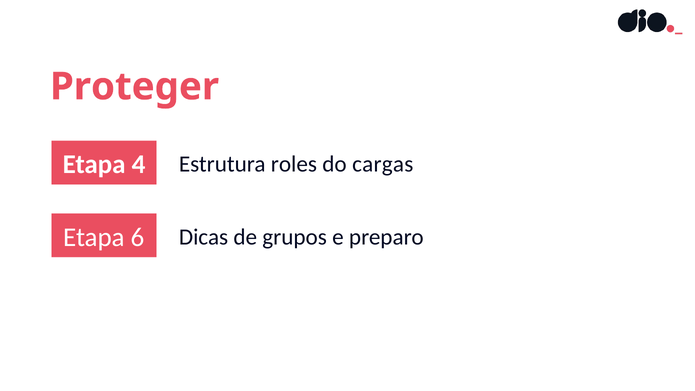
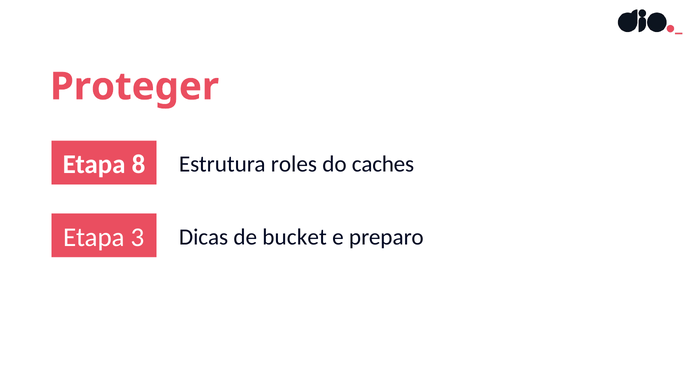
4: 4 -> 8 (139, 165)
cargas: cargas -> caches (383, 164)
6: 6 -> 3 (138, 237)
grupos: grupos -> bucket (295, 237)
